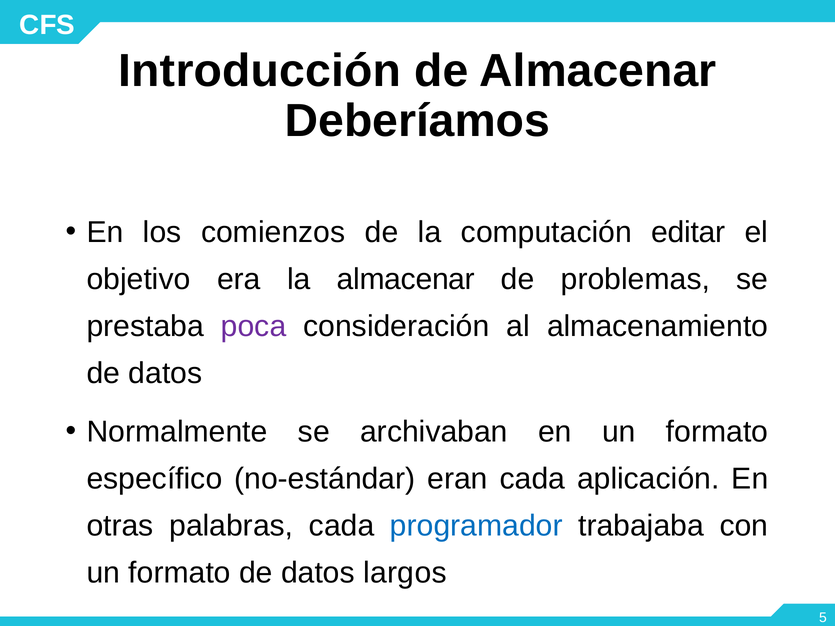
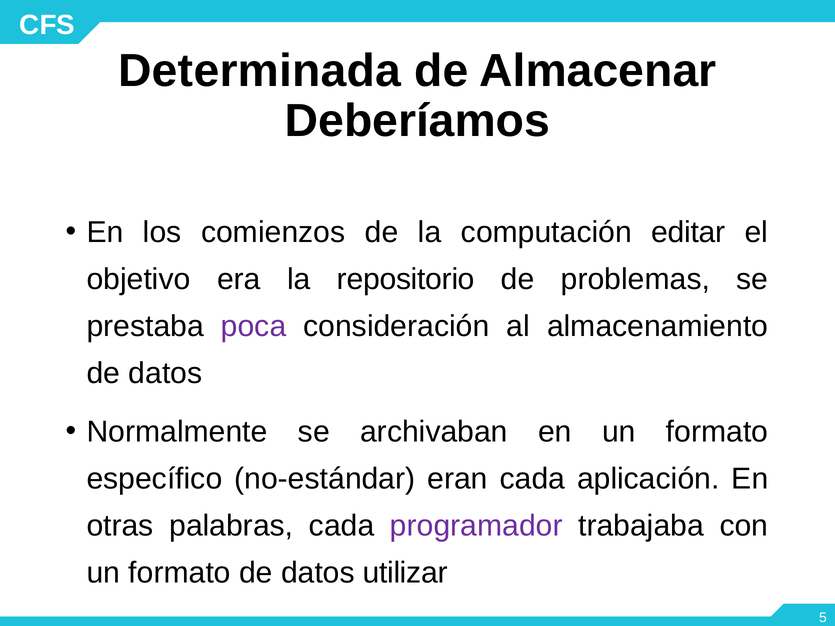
Introducción: Introducción -> Determinada (260, 71)
la almacenar: almacenar -> repositorio (406, 280)
programador colour: blue -> purple (476, 526)
largos: largos -> utilizar (405, 573)
